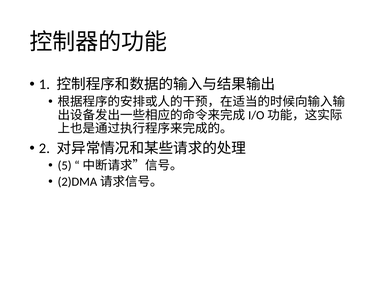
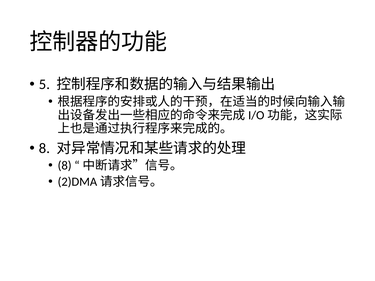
1: 1 -> 5 (44, 85)
2: 2 -> 8 (44, 149)
5: 5 -> 8 (65, 166)
